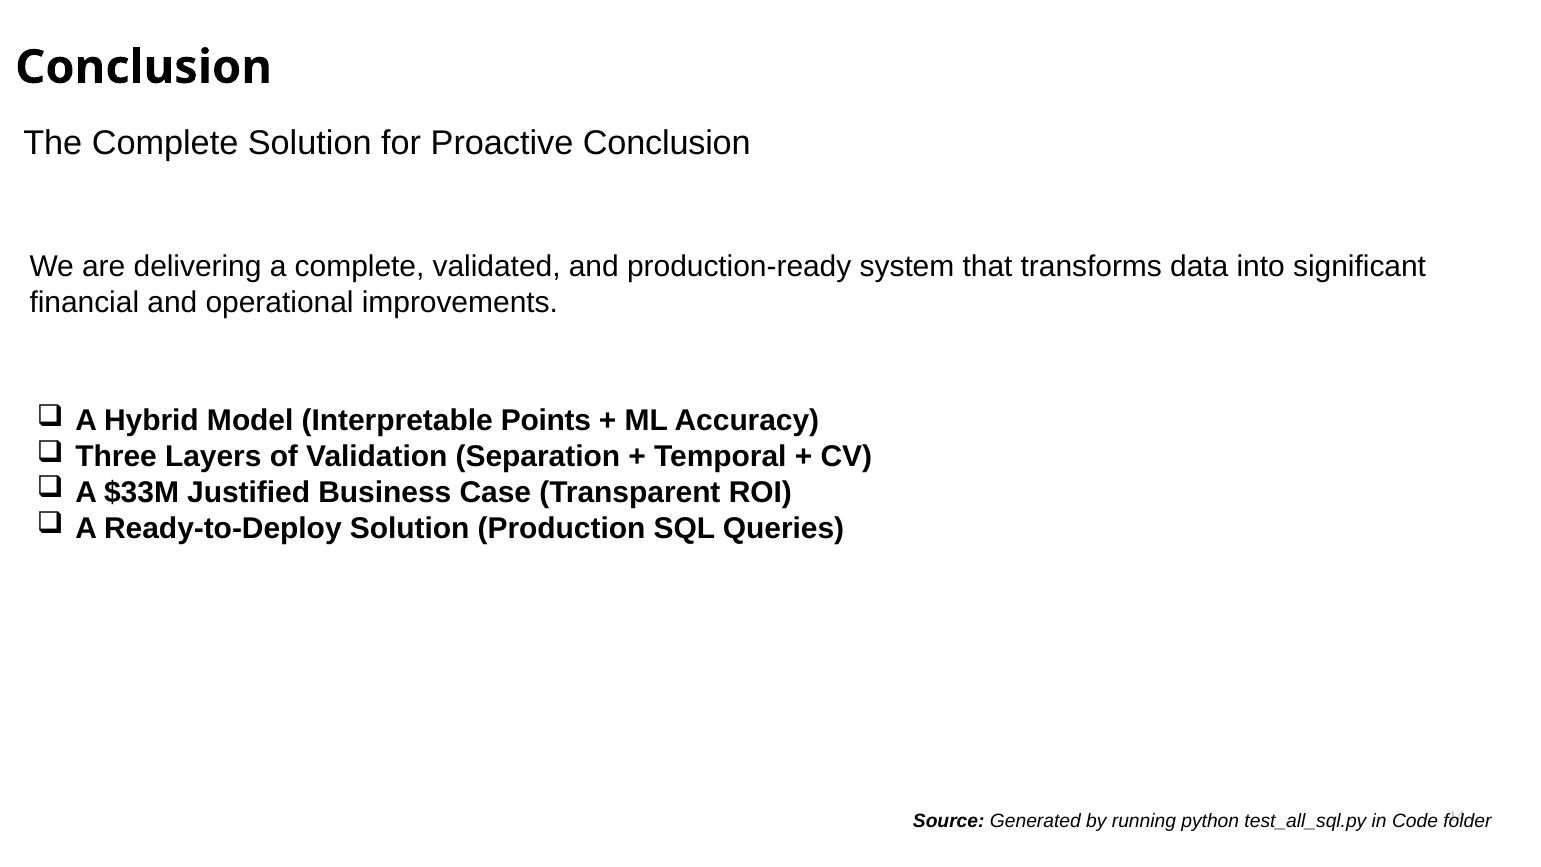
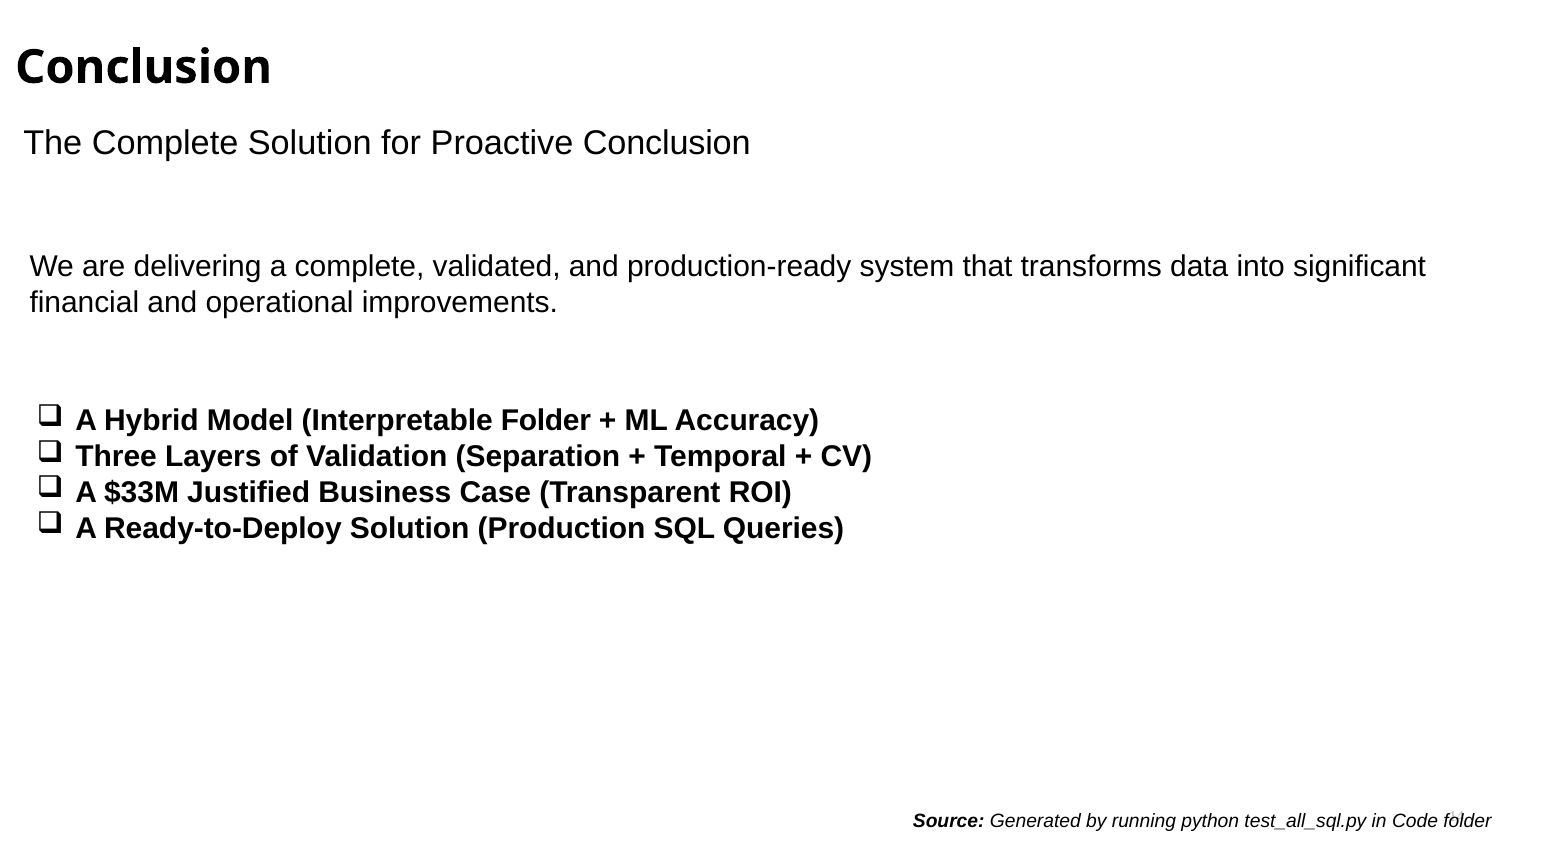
Interpretable Points: Points -> Folder (546, 421)
